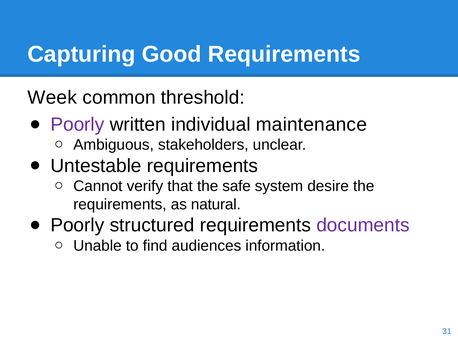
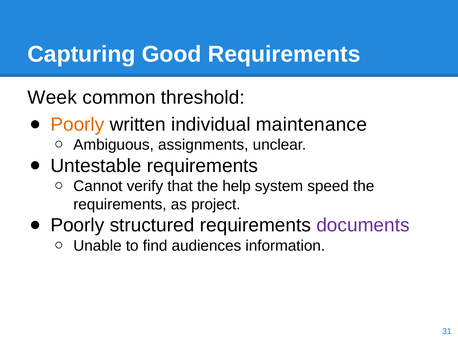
Poorly colour: purple -> orange (77, 124)
stakeholders: stakeholders -> assignments (203, 145)
safe: safe -> help (237, 186)
desire: desire -> speed (328, 186)
natural: natural -> project (216, 204)
